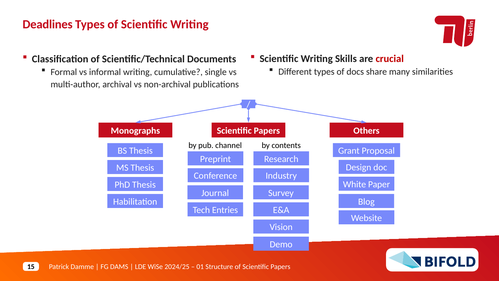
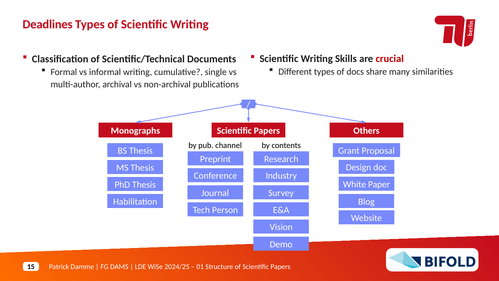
Entries: Entries -> Person (225, 210)
